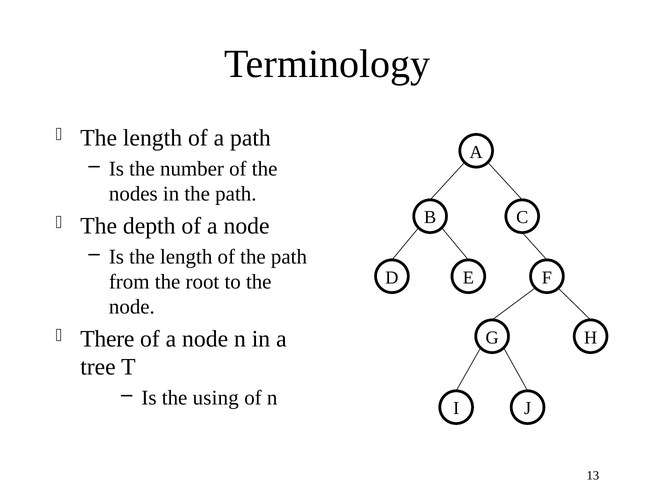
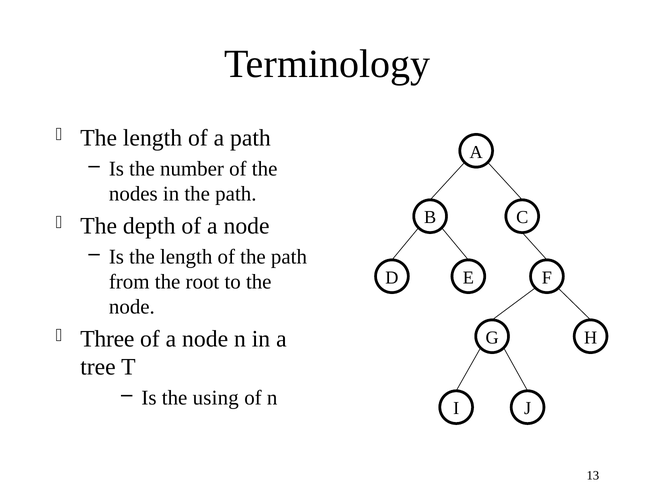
There: There -> Three (107, 339)
